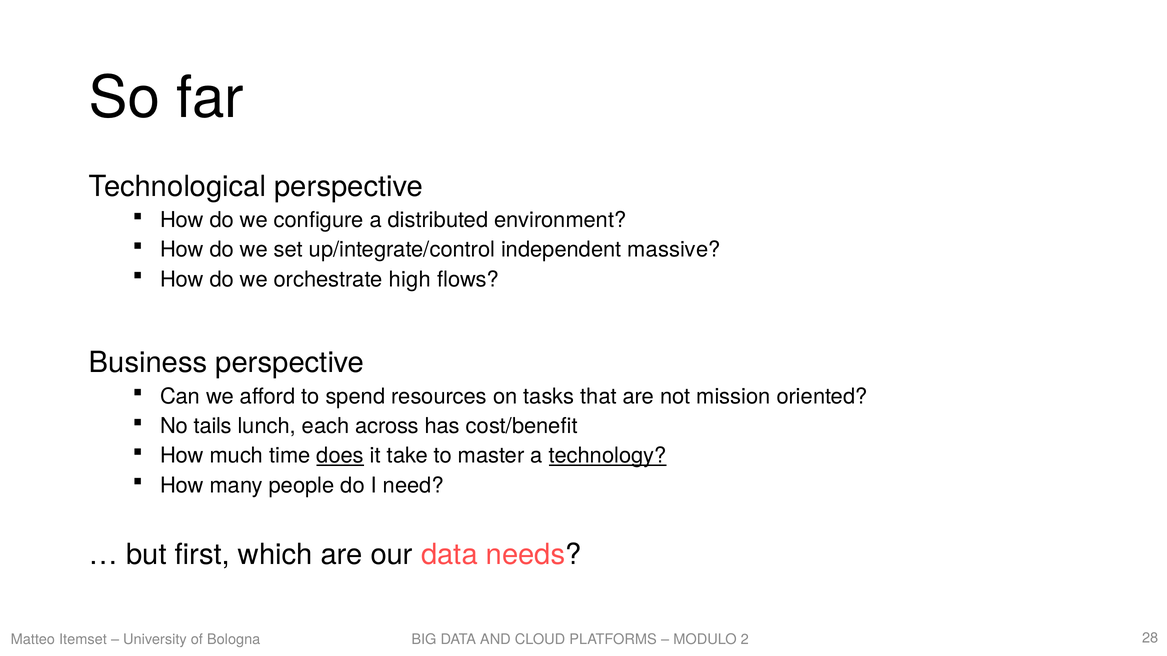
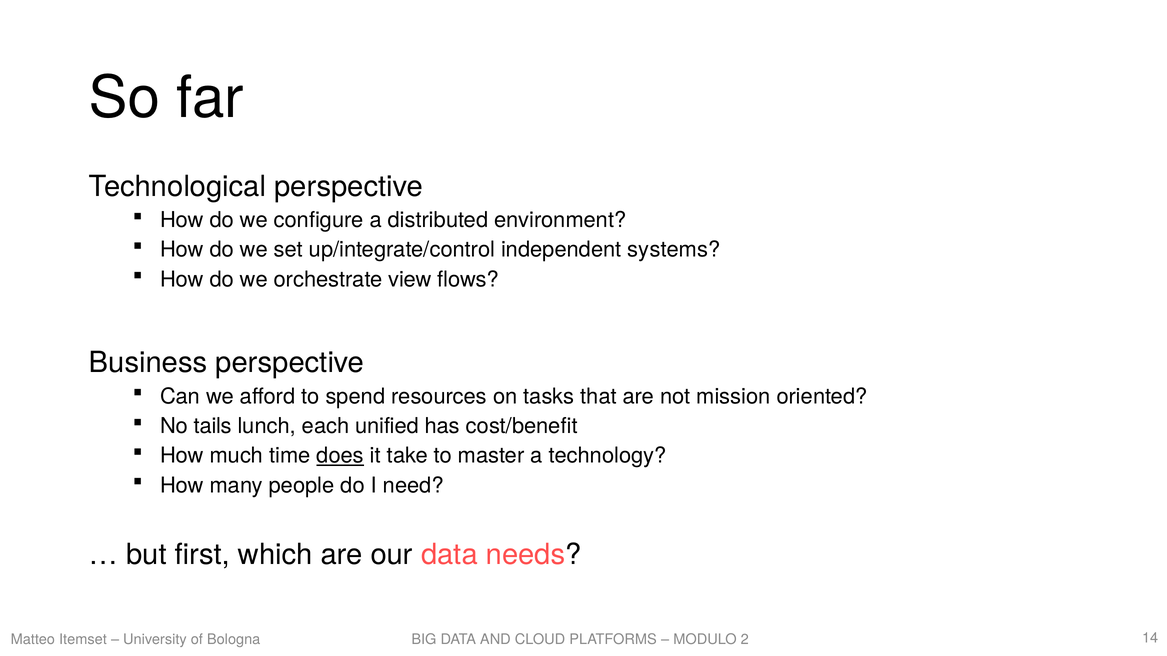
massive: massive -> systems (674, 250)
high: high -> view (410, 280)
across: across -> unified (387, 426)
technology underline: present -> none (608, 456)
28: 28 -> 14 (1150, 638)
